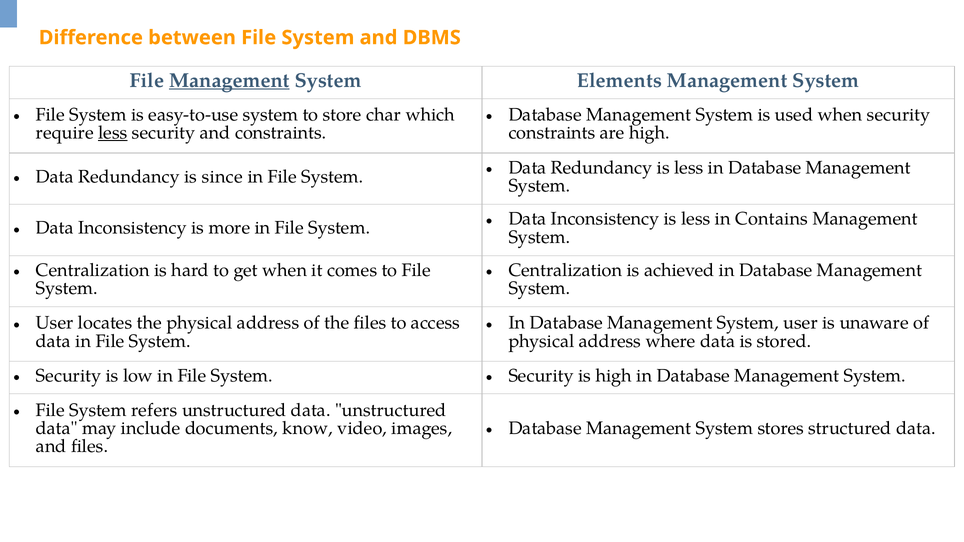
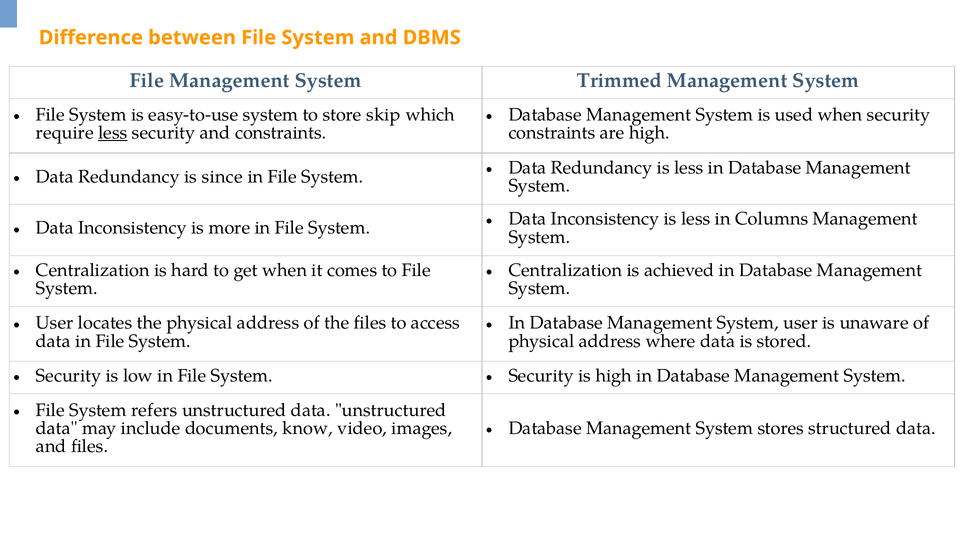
Management underline: present -> none (229, 80)
Elements: Elements -> Trimmed (619, 80)
char: char -> skip (384, 115)
Contains: Contains -> Columns (772, 219)
